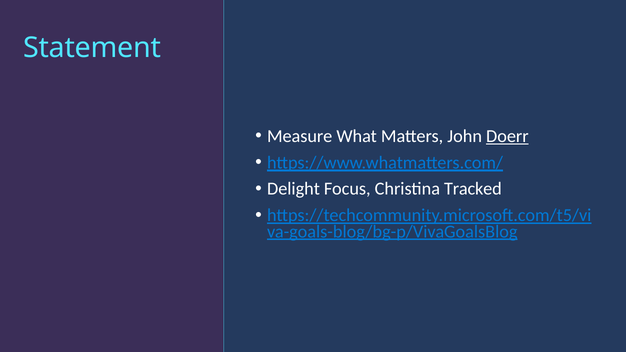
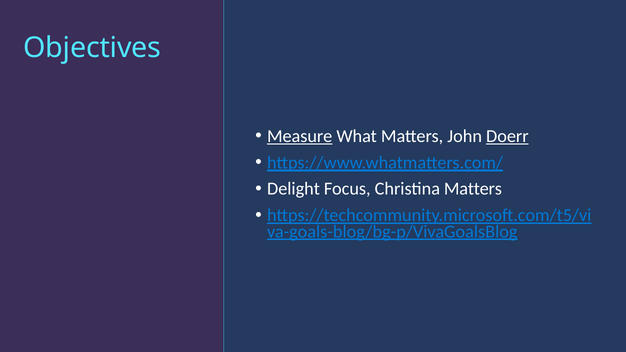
Statement: Statement -> Objectives (92, 48)
Measure underline: none -> present (300, 136)
Christina Tracked: Tracked -> Matters (473, 189)
